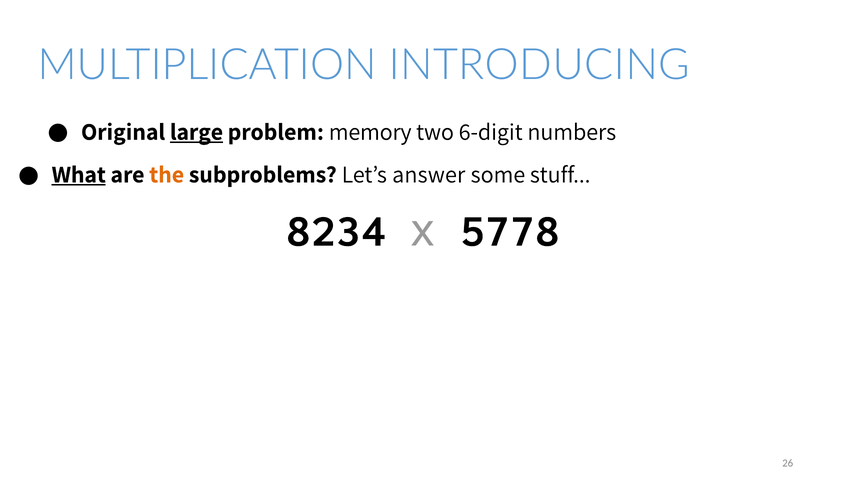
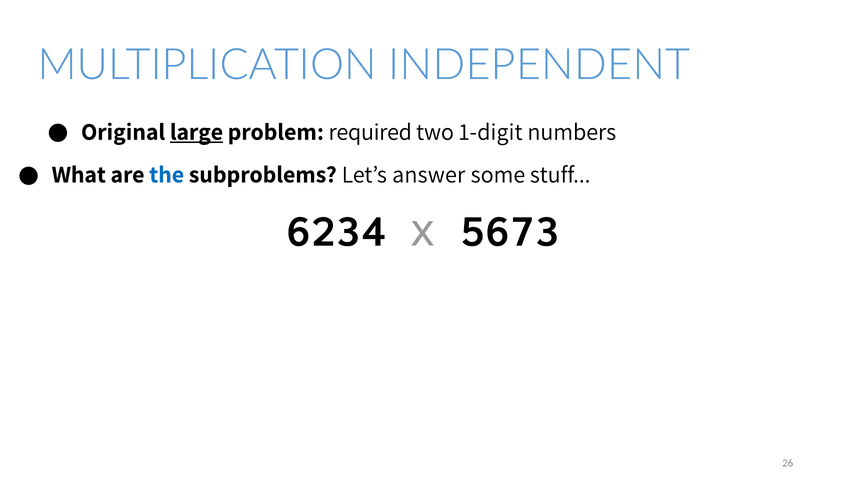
INTRODUCING: INTRODUCING -> INDEPENDENT (539, 65)
memory: memory -> required (370, 132)
6-digit: 6-digit -> 1-digit (491, 132)
What underline: present -> none (79, 174)
the colour: orange -> blue (167, 174)
8234: 8234 -> 6234 (336, 230)
5778: 5778 -> 5673 (510, 230)
